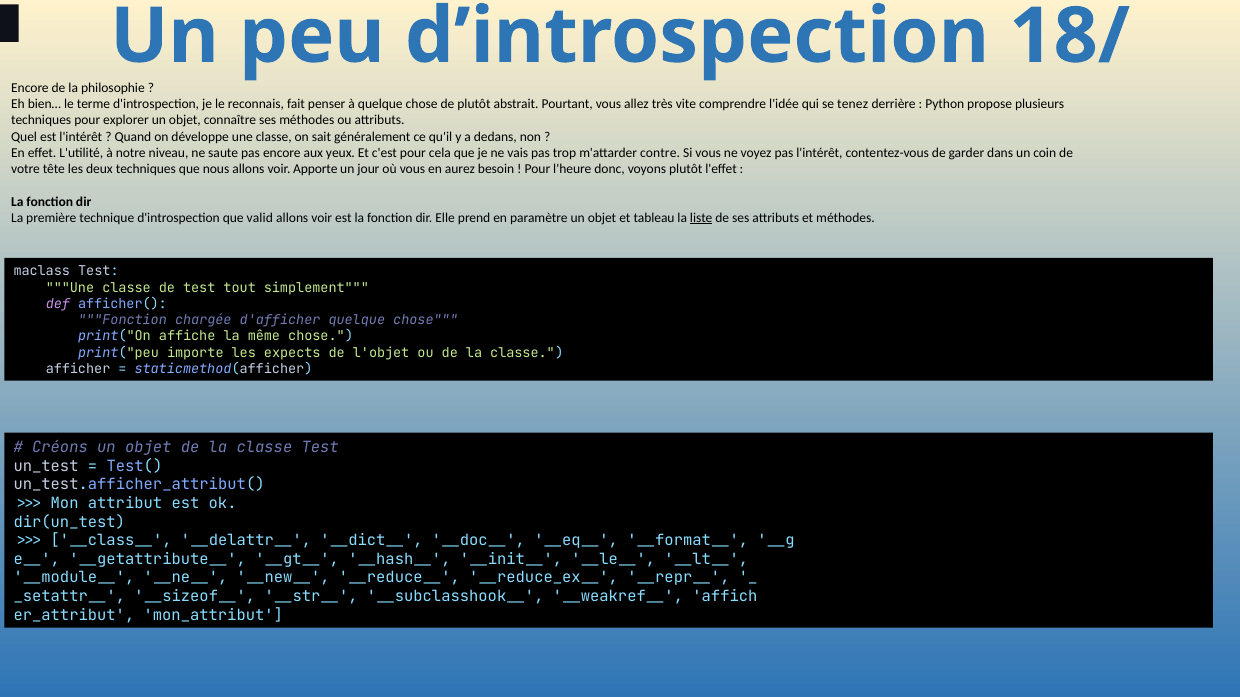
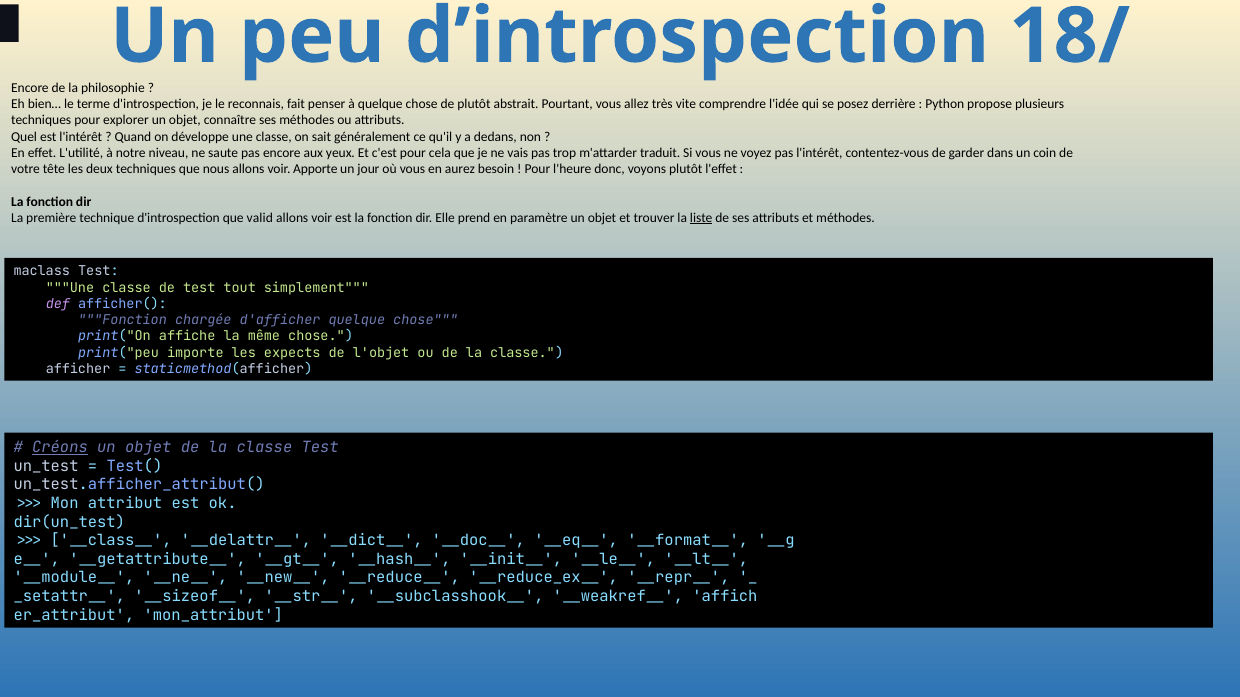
tenez: tenez -> posez (853, 104)
contre: contre -> traduit (660, 153)
tableau: tableau -> trouver (654, 218)
Créons underline: none -> present (60, 448)
